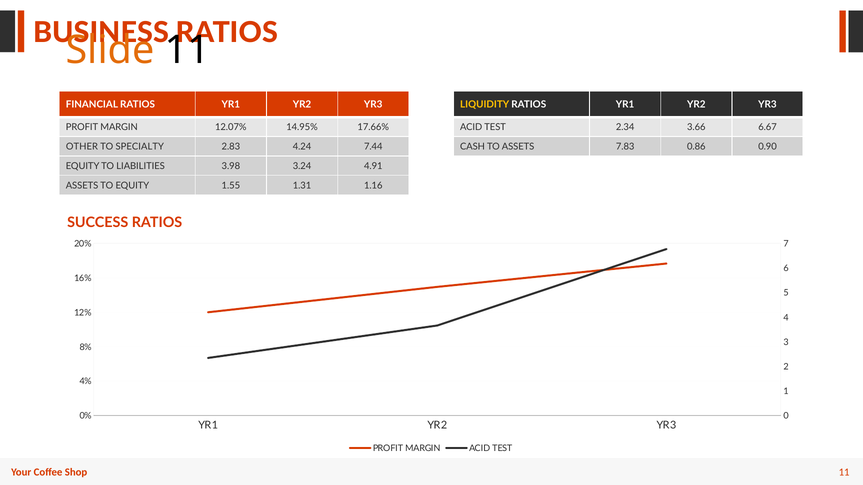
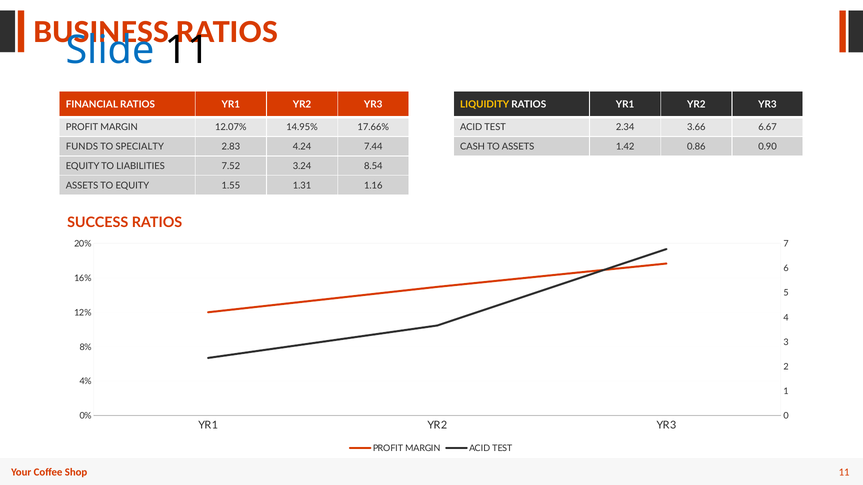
Slide colour: orange -> blue (110, 50)
OTHER: OTHER -> FUNDS (82, 147)
7.83: 7.83 -> 1.42 (625, 147)
3.98: 3.98 -> 7.52 (231, 166)
4.91: 4.91 -> 8.54 (373, 166)
